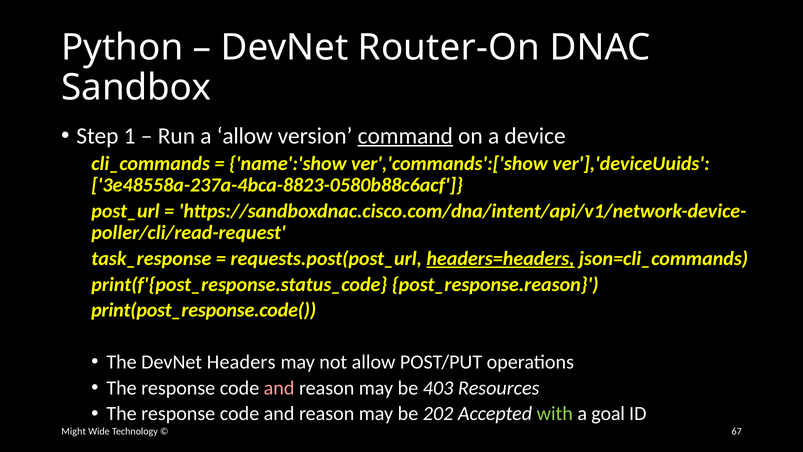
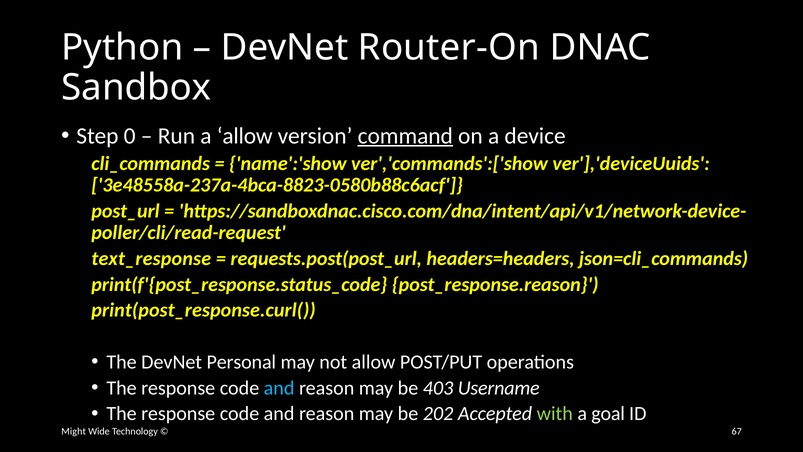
1: 1 -> 0 (130, 136)
task_response: task_response -> text_response (151, 258)
headers=headers underline: present -> none (500, 258)
print(post_response.code(: print(post_response.code( -> print(post_response.curl( (204, 310)
Headers: Headers -> Personal (241, 362)
and colour: pink -> light blue (279, 388)
Resources: Resources -> Username (499, 388)
